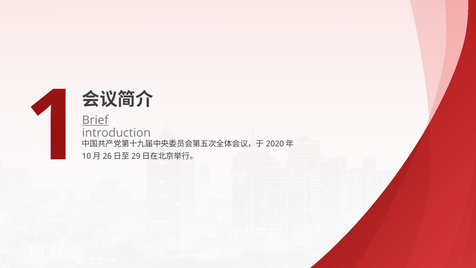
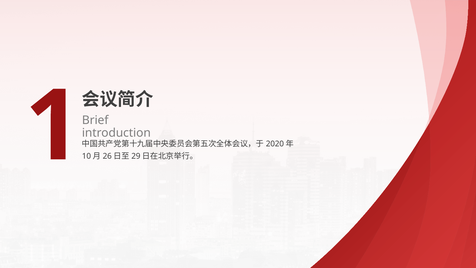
Brief underline: present -> none (95, 120)
